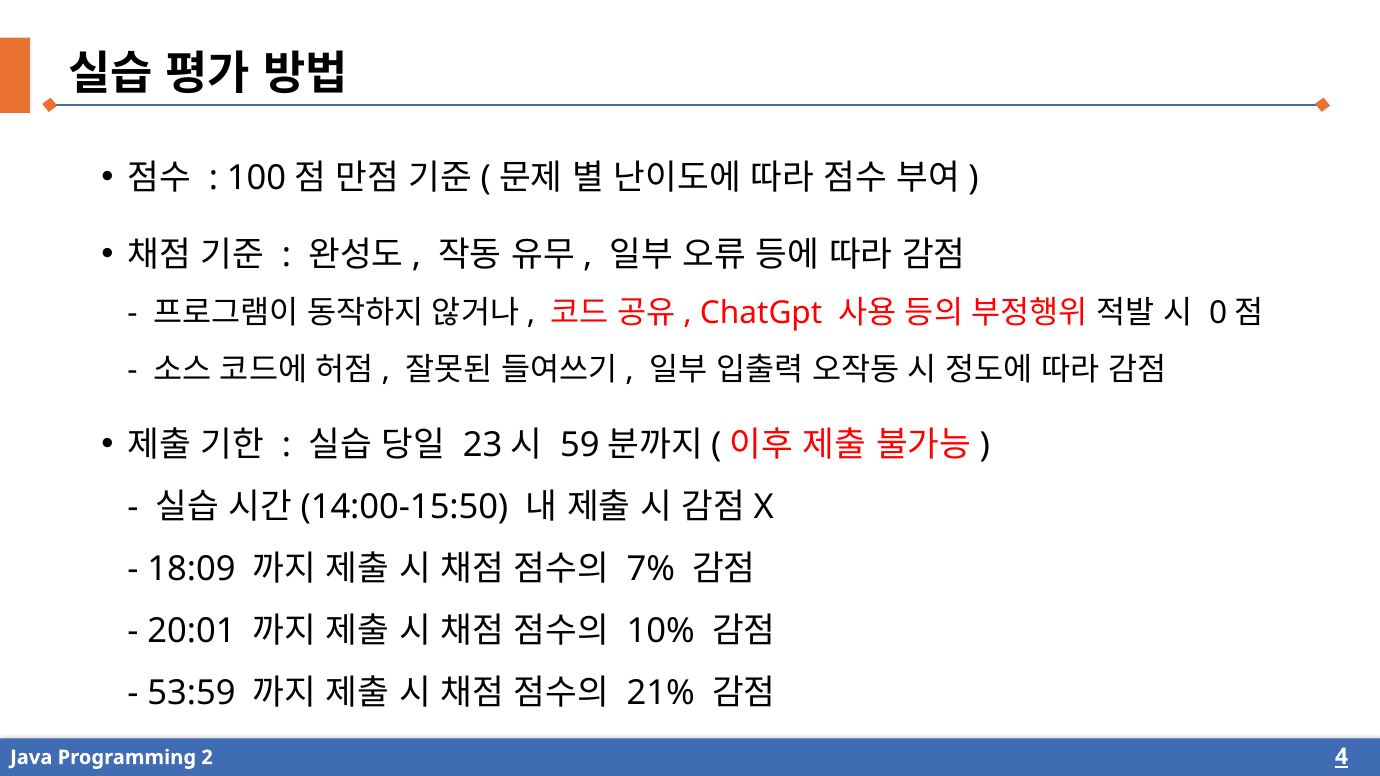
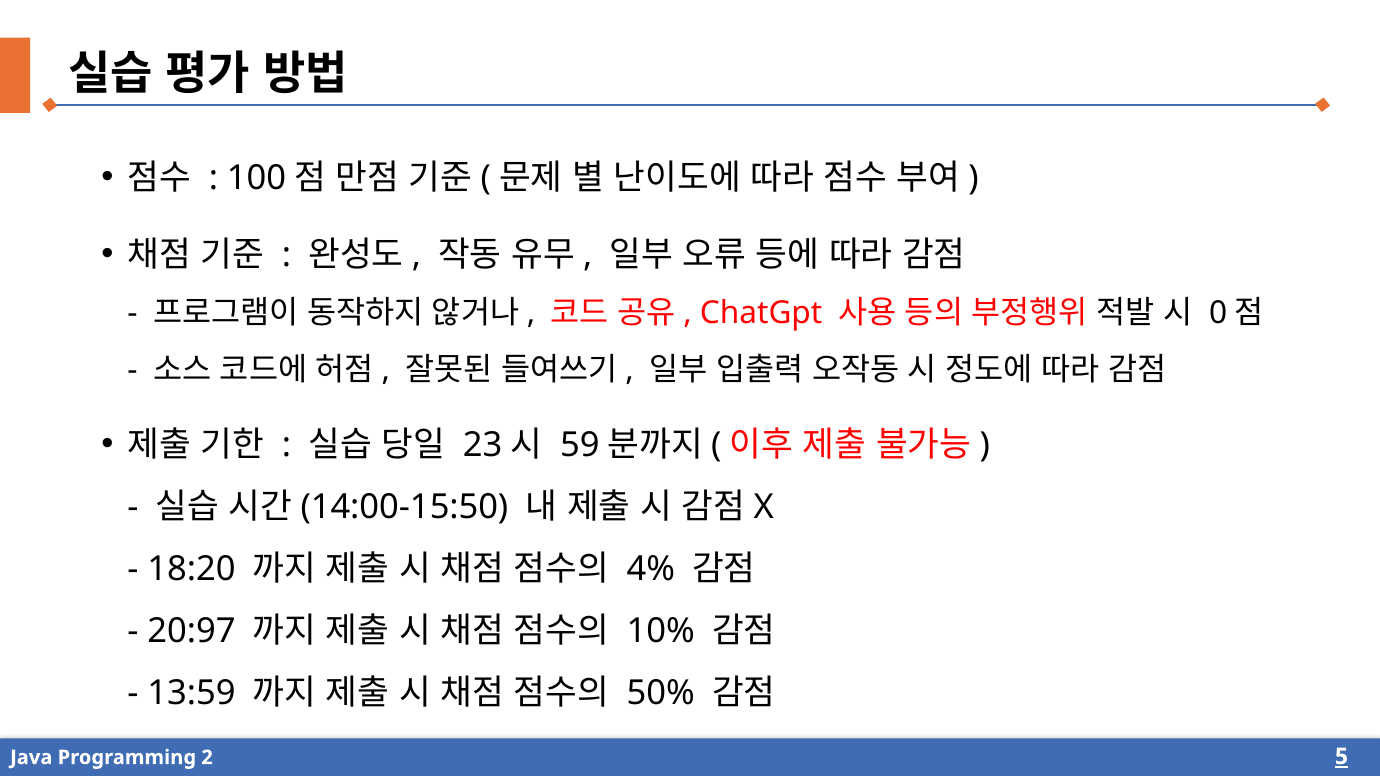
18:09: 18:09 -> 18:20 (191, 569)
7%: 7% -> 4% (651, 569)
20:01: 20:01 -> 20:97 (191, 631)
53:59: 53:59 -> 13:59 (191, 694)
21%: 21% -> 50% (661, 694)
4: 4 -> 5 (1341, 757)
